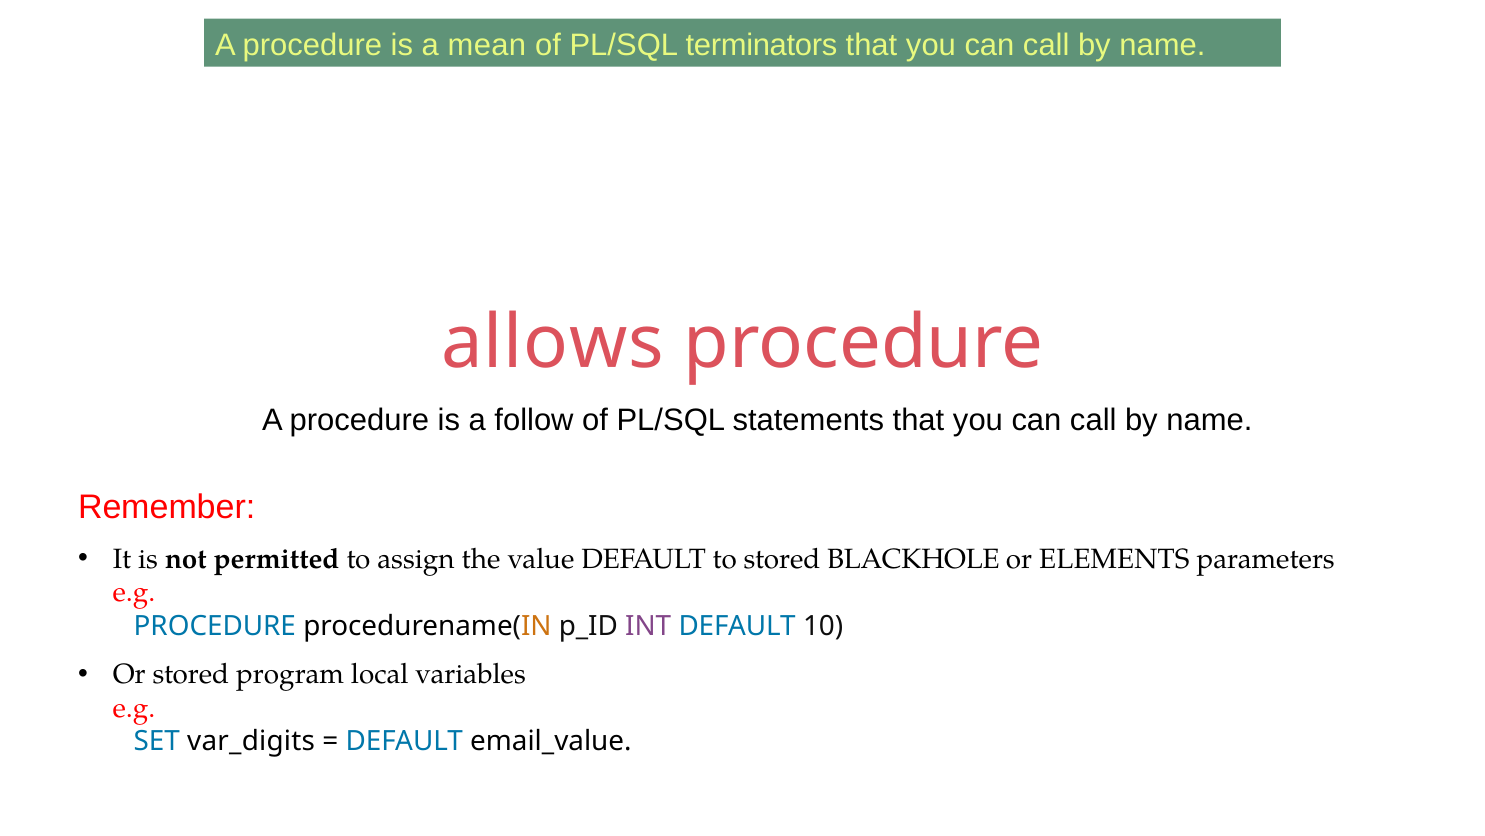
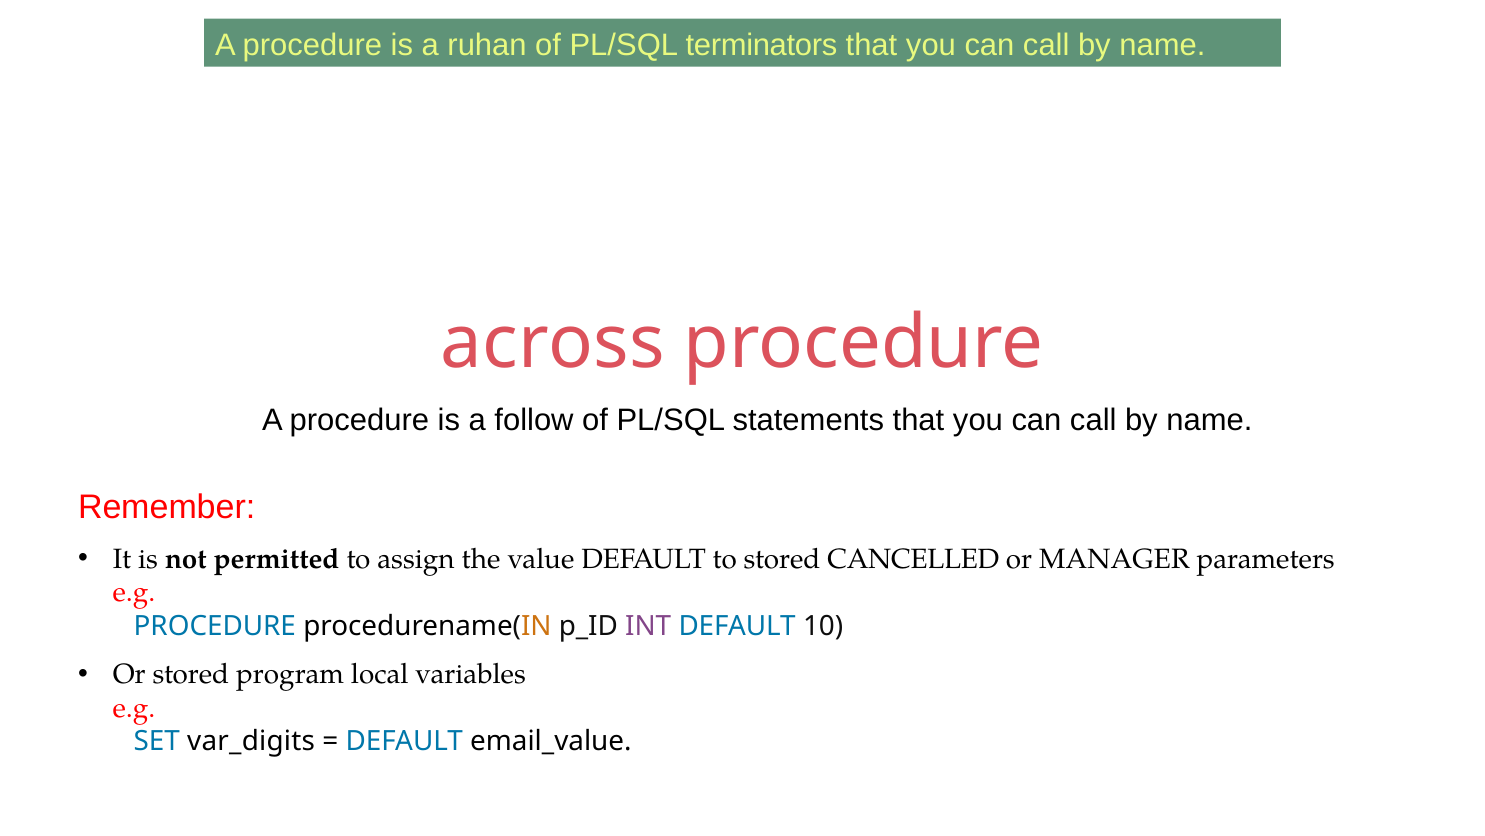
mean: mean -> ruhan (487, 45)
allows: allows -> across (553, 343)
BLACKHOLE: BLACKHOLE -> CANCELLED (913, 559)
ELEMENTS: ELEMENTS -> MANAGER (1114, 559)
